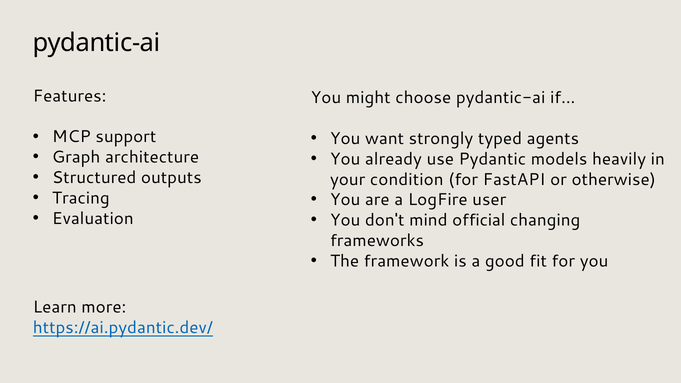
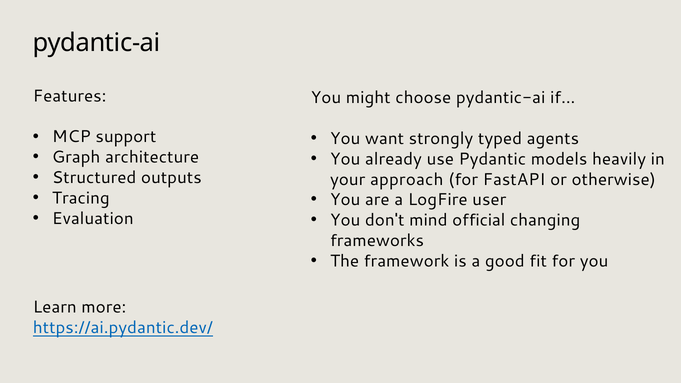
condition: condition -> approach (407, 179)
